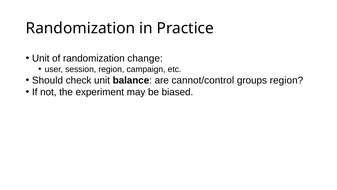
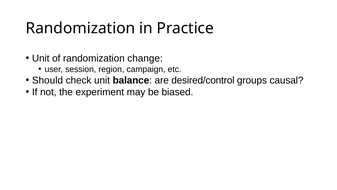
cannot/control: cannot/control -> desired/control (203, 80)
groups region: region -> causal (287, 80)
